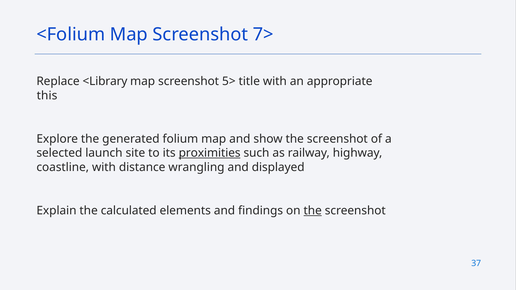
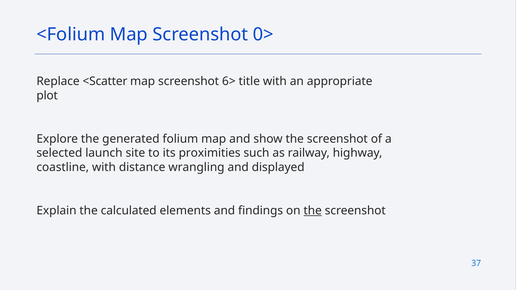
7>: 7> -> 0> (263, 34)
<Library: <Library -> <Scatter (105, 81)
5>: 5> -> 6> (229, 81)
this: this -> plot (47, 96)
proximities underline: present -> none (210, 153)
